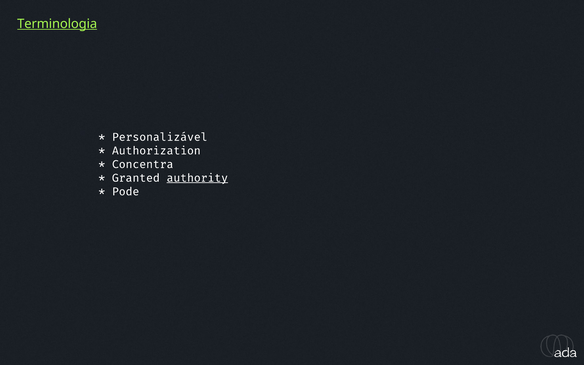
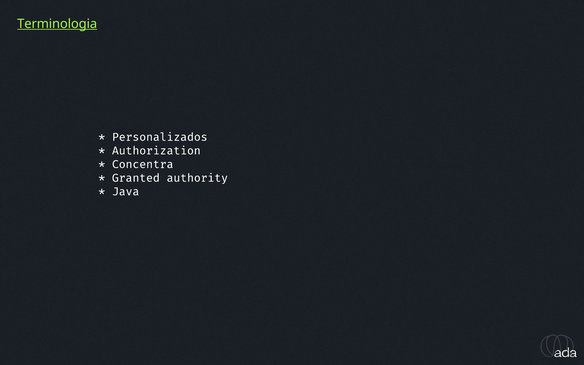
Personalizável: Personalizável -> Personalizados (160, 137)
authority underline: present -> none (197, 178)
Pode: Pode -> Java (126, 192)
